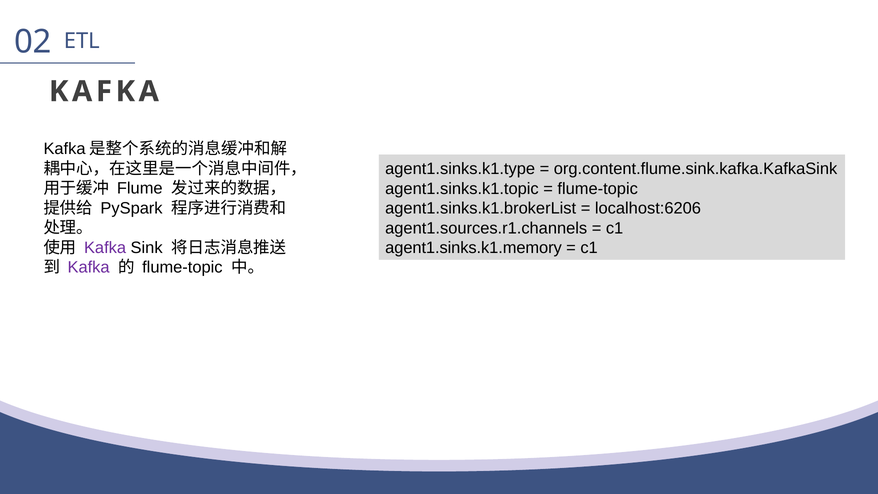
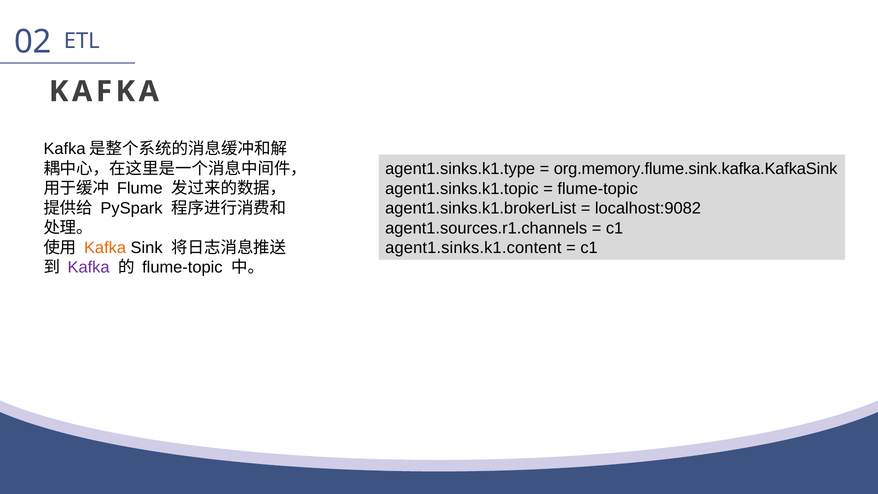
org.content.flume.sink.kafka.KafkaSink: org.content.flume.sink.kafka.KafkaSink -> org.memory.flume.sink.kafka.KafkaSink (696, 169)
localhost:6206: localhost:6206 -> localhost:9082 (648, 208)
agent1.sinks.k1.memory: agent1.sinks.k1.memory -> agent1.sinks.k1.content (473, 248)
Kafka colour: purple -> orange (105, 248)
